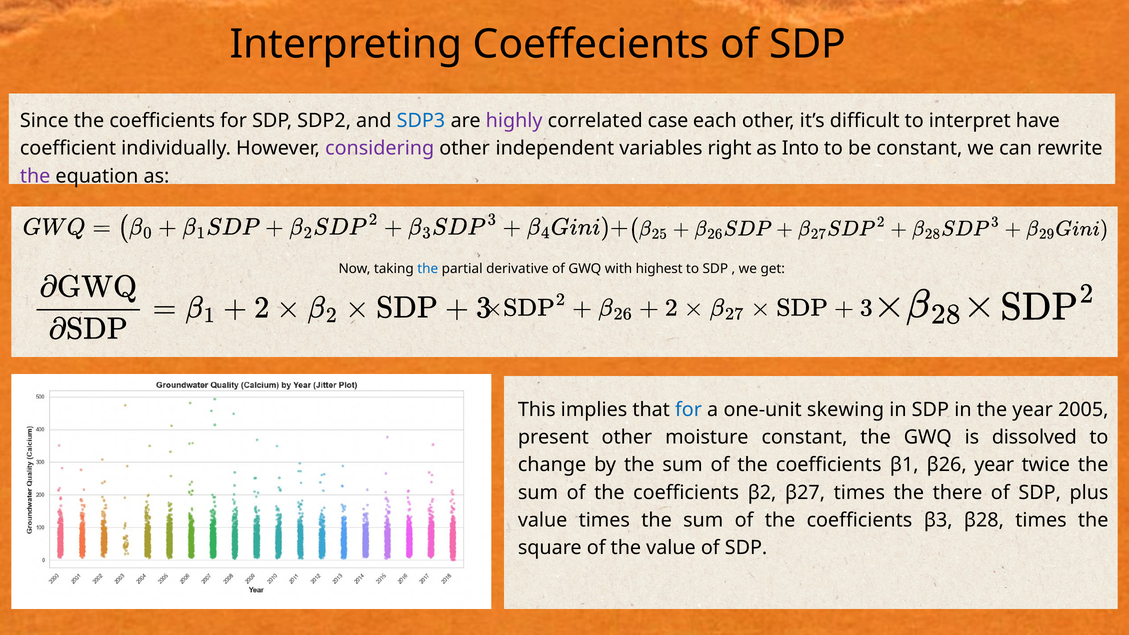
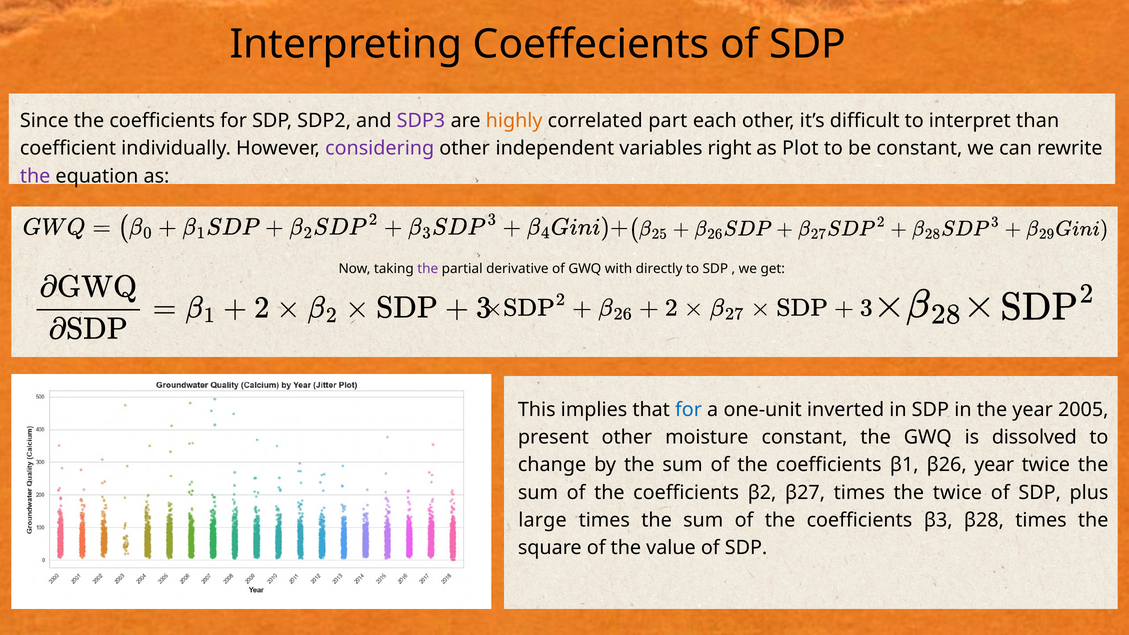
SDP3 colour: blue -> purple (421, 121)
highly colour: purple -> orange (514, 121)
case: case -> part (668, 121)
have: have -> than (1038, 121)
Into: Into -> Plot (800, 148)
the colour: blue -> purple (428, 269)
highest: highest -> directly (659, 269)
skewing: skewing -> inverted (846, 410)
the there: there -> twice (957, 493)
value: value -> large (543, 520)
